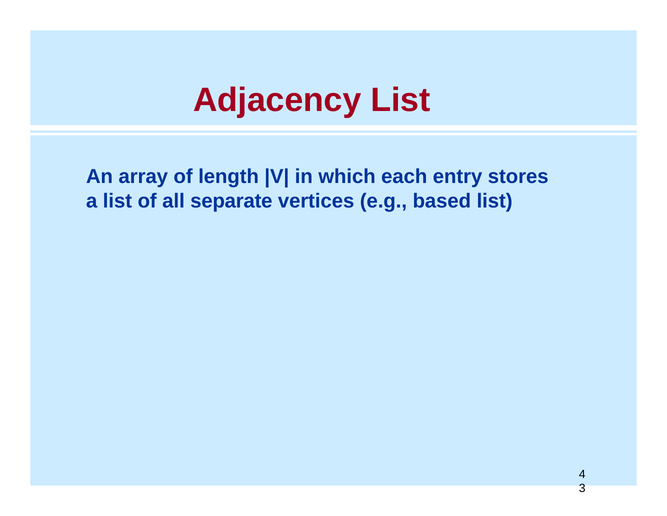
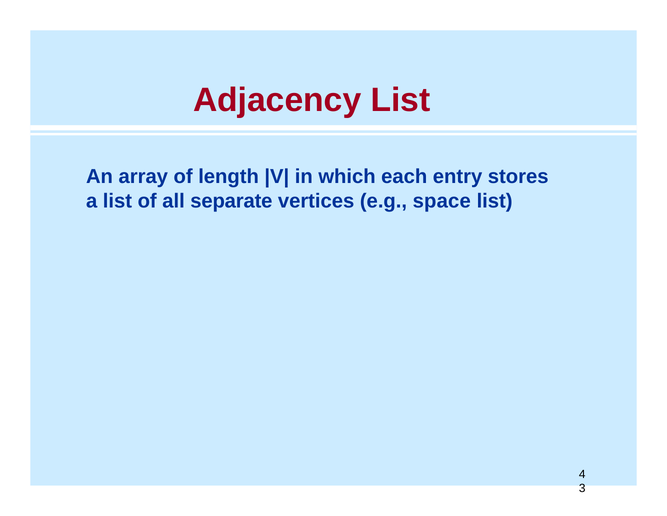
based: based -> space (442, 201)
